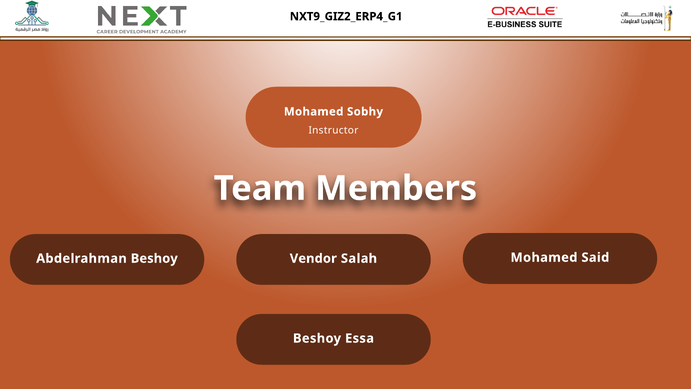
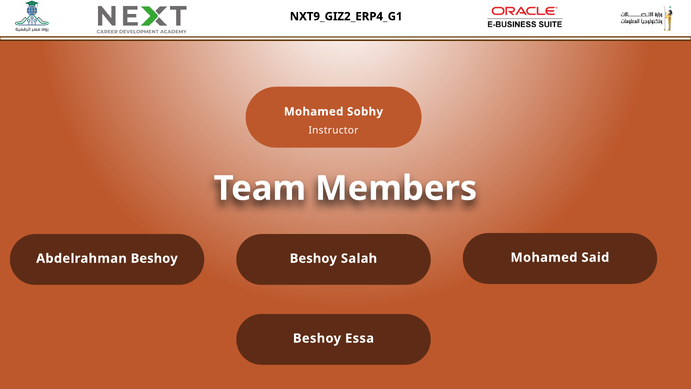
Vendor: Vendor -> Beshoy (313, 258)
